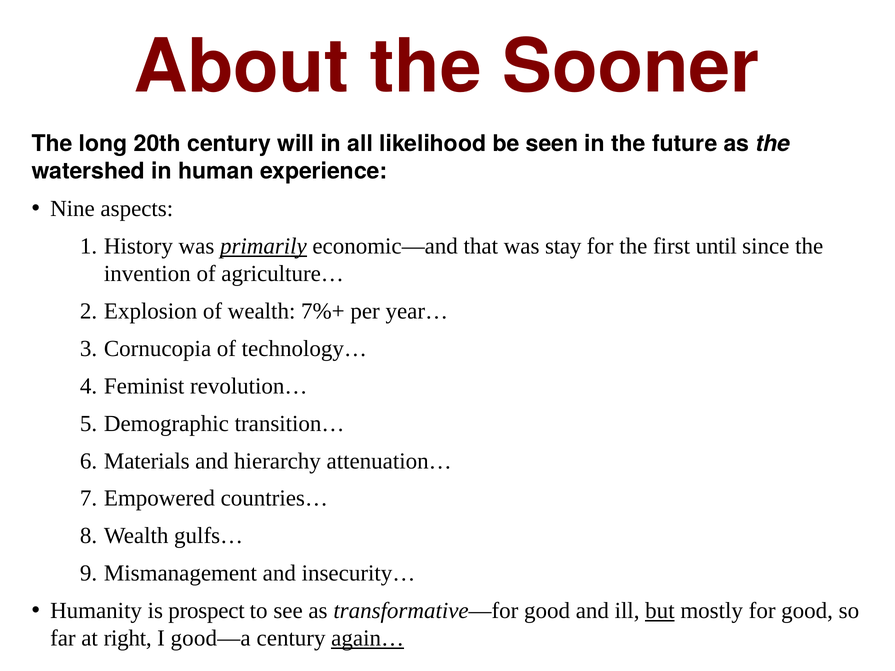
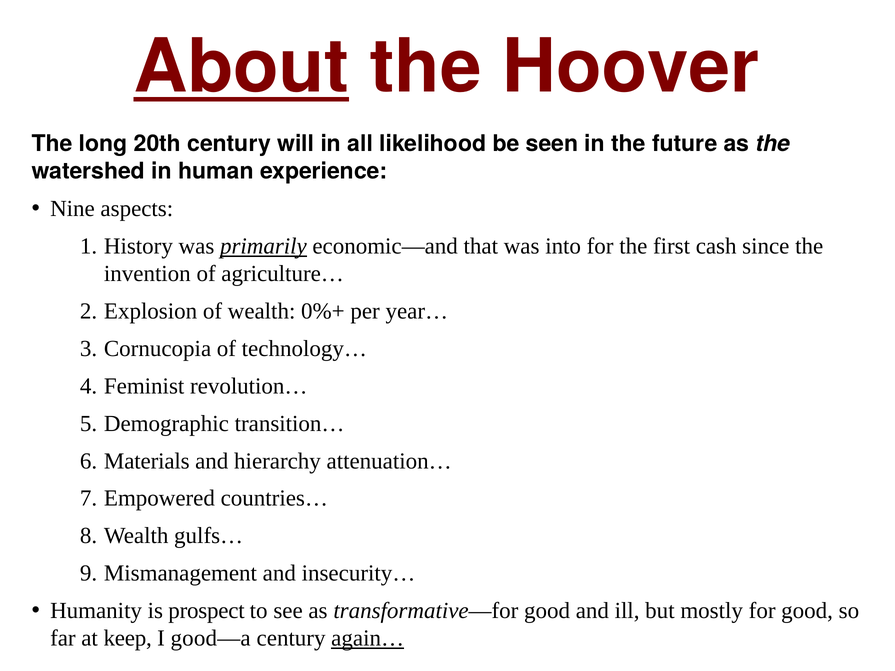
About underline: none -> present (241, 67)
Sooner: Sooner -> Hoover (631, 67)
stay: stay -> into (563, 246)
until: until -> cash (716, 246)
7%+: 7%+ -> 0%+ (323, 311)
but underline: present -> none (660, 611)
right: right -> keep (128, 638)
